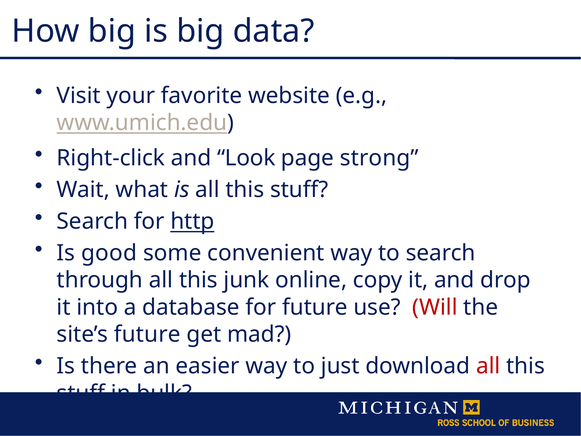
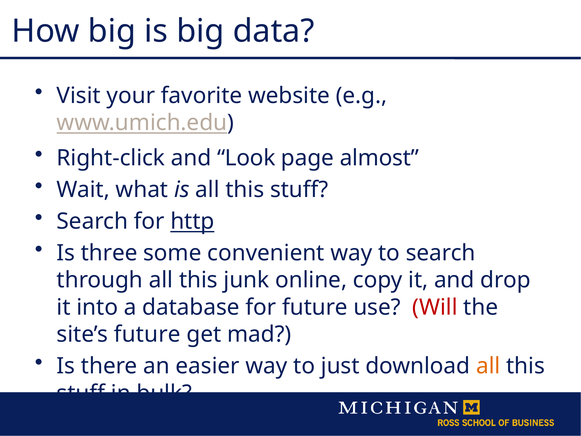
strong: strong -> almost (379, 158)
good: good -> three (109, 253)
all colour: red -> orange (488, 366)
